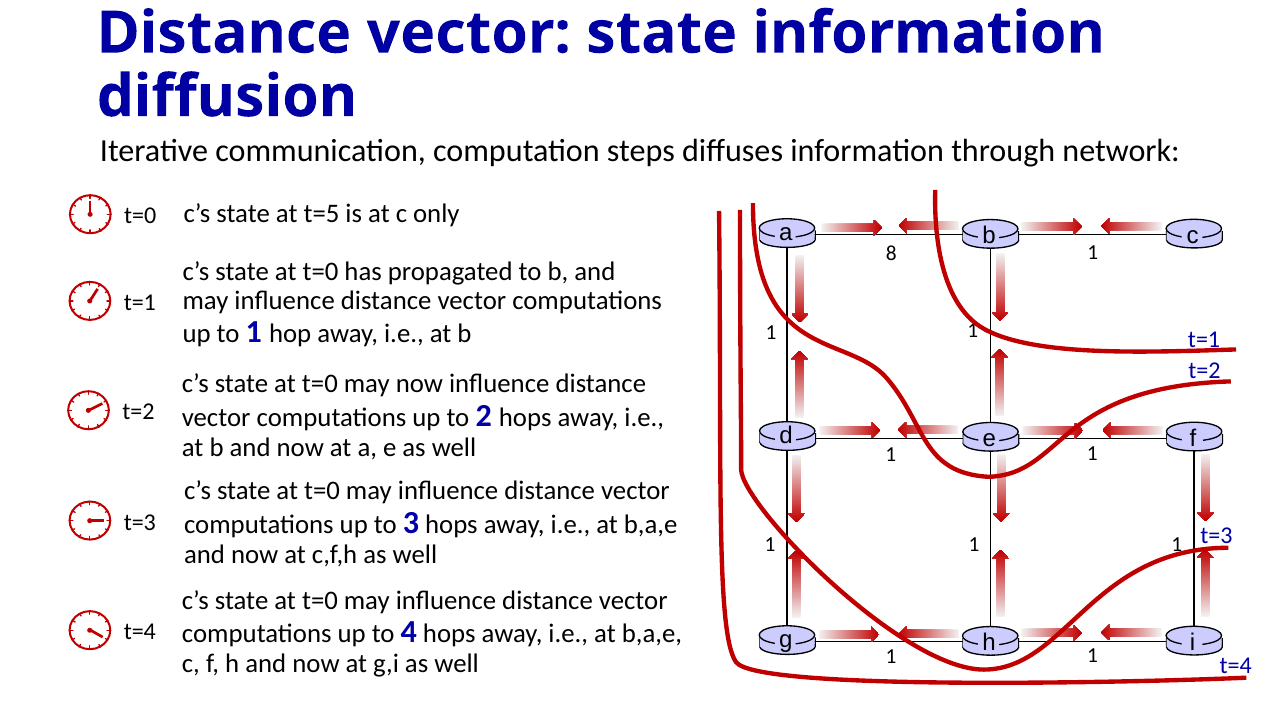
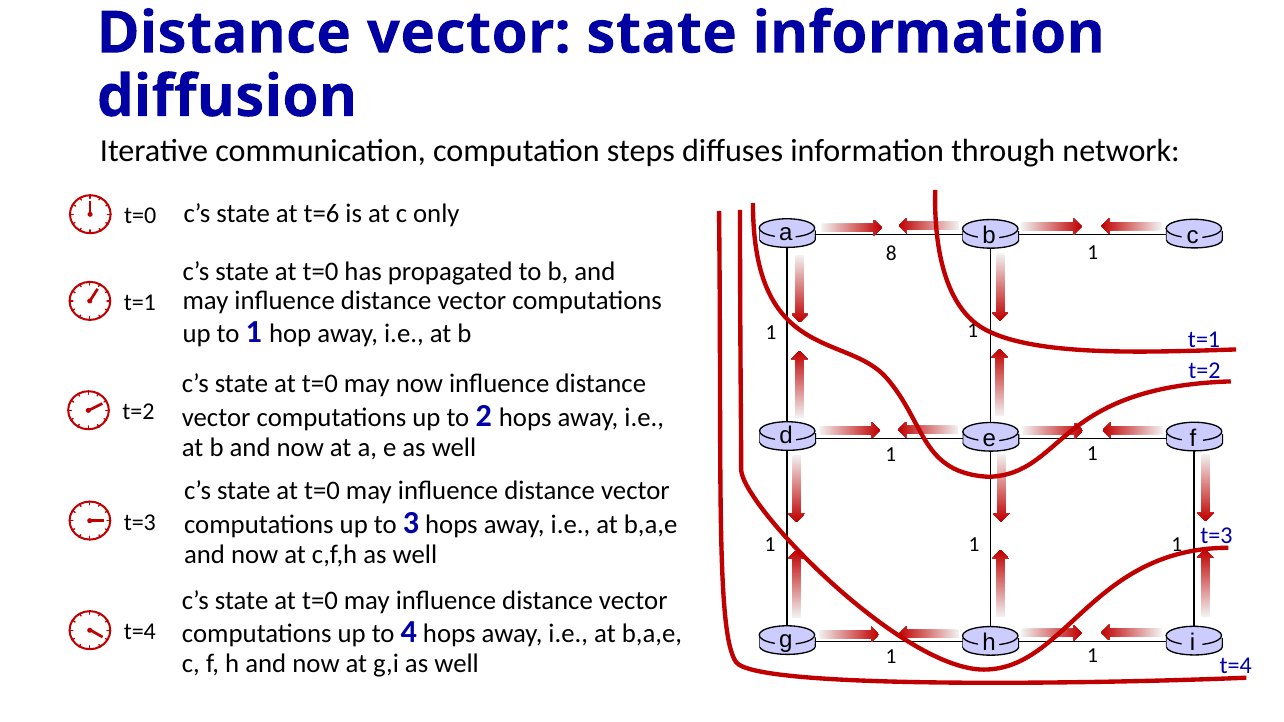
t=5: t=5 -> t=6 (321, 214)
